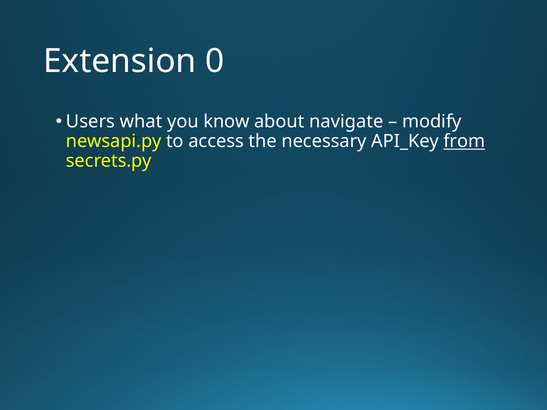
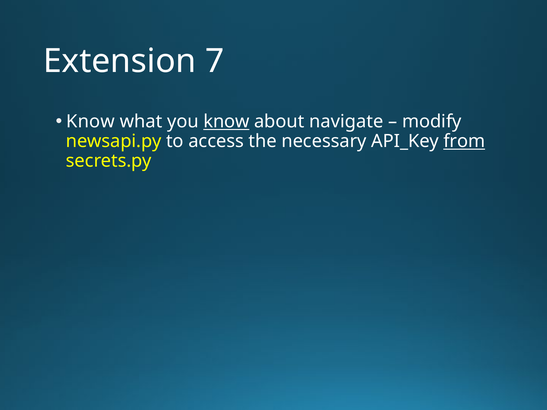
0: 0 -> 7 (215, 61)
Users: Users -> Know (90, 122)
know underline: none -> present (226, 122)
